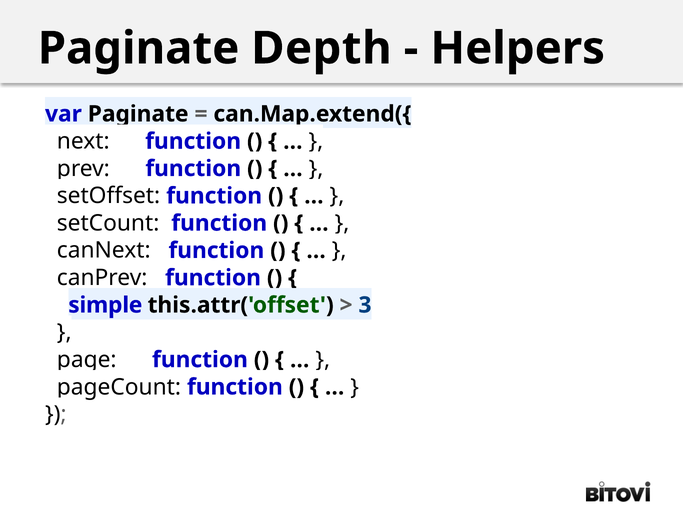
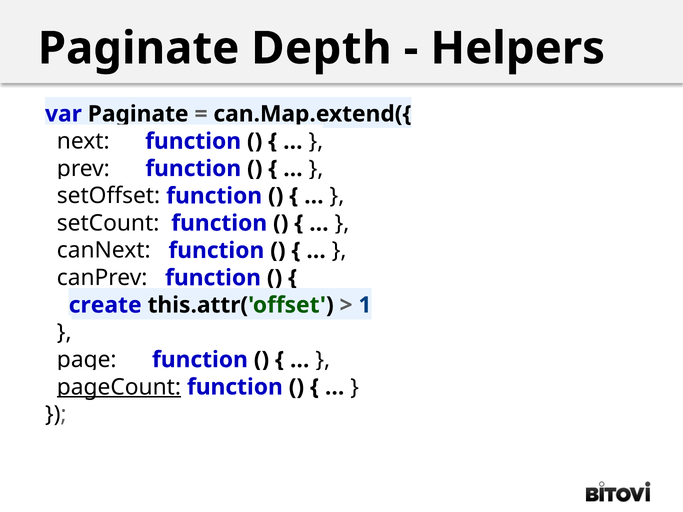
simple: simple -> create (105, 305)
3: 3 -> 1 (365, 305)
pageCount underline: none -> present (119, 387)
